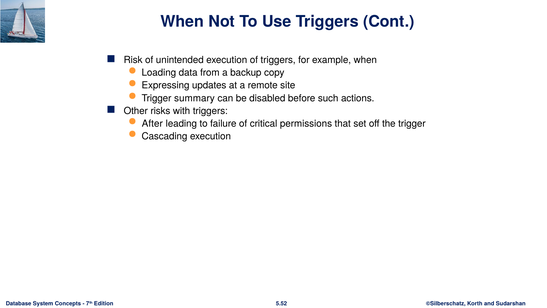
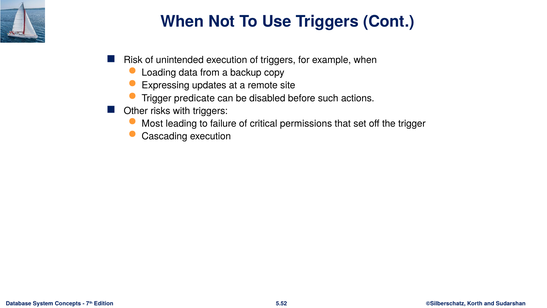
summary: summary -> predicate (194, 98)
After: After -> Most (152, 123)
